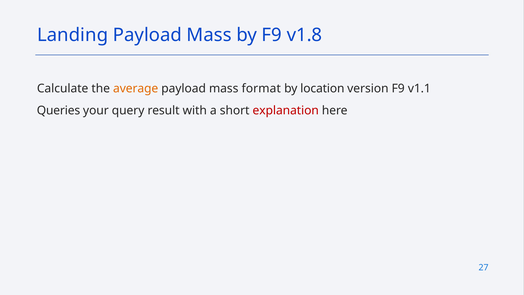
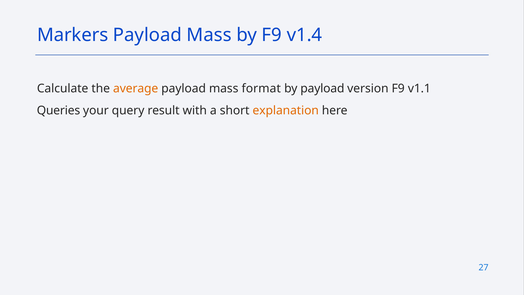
Landing: Landing -> Markers (73, 35)
v1.8: v1.8 -> v1.4 (304, 35)
by location: location -> payload (322, 88)
explanation colour: red -> orange (286, 110)
